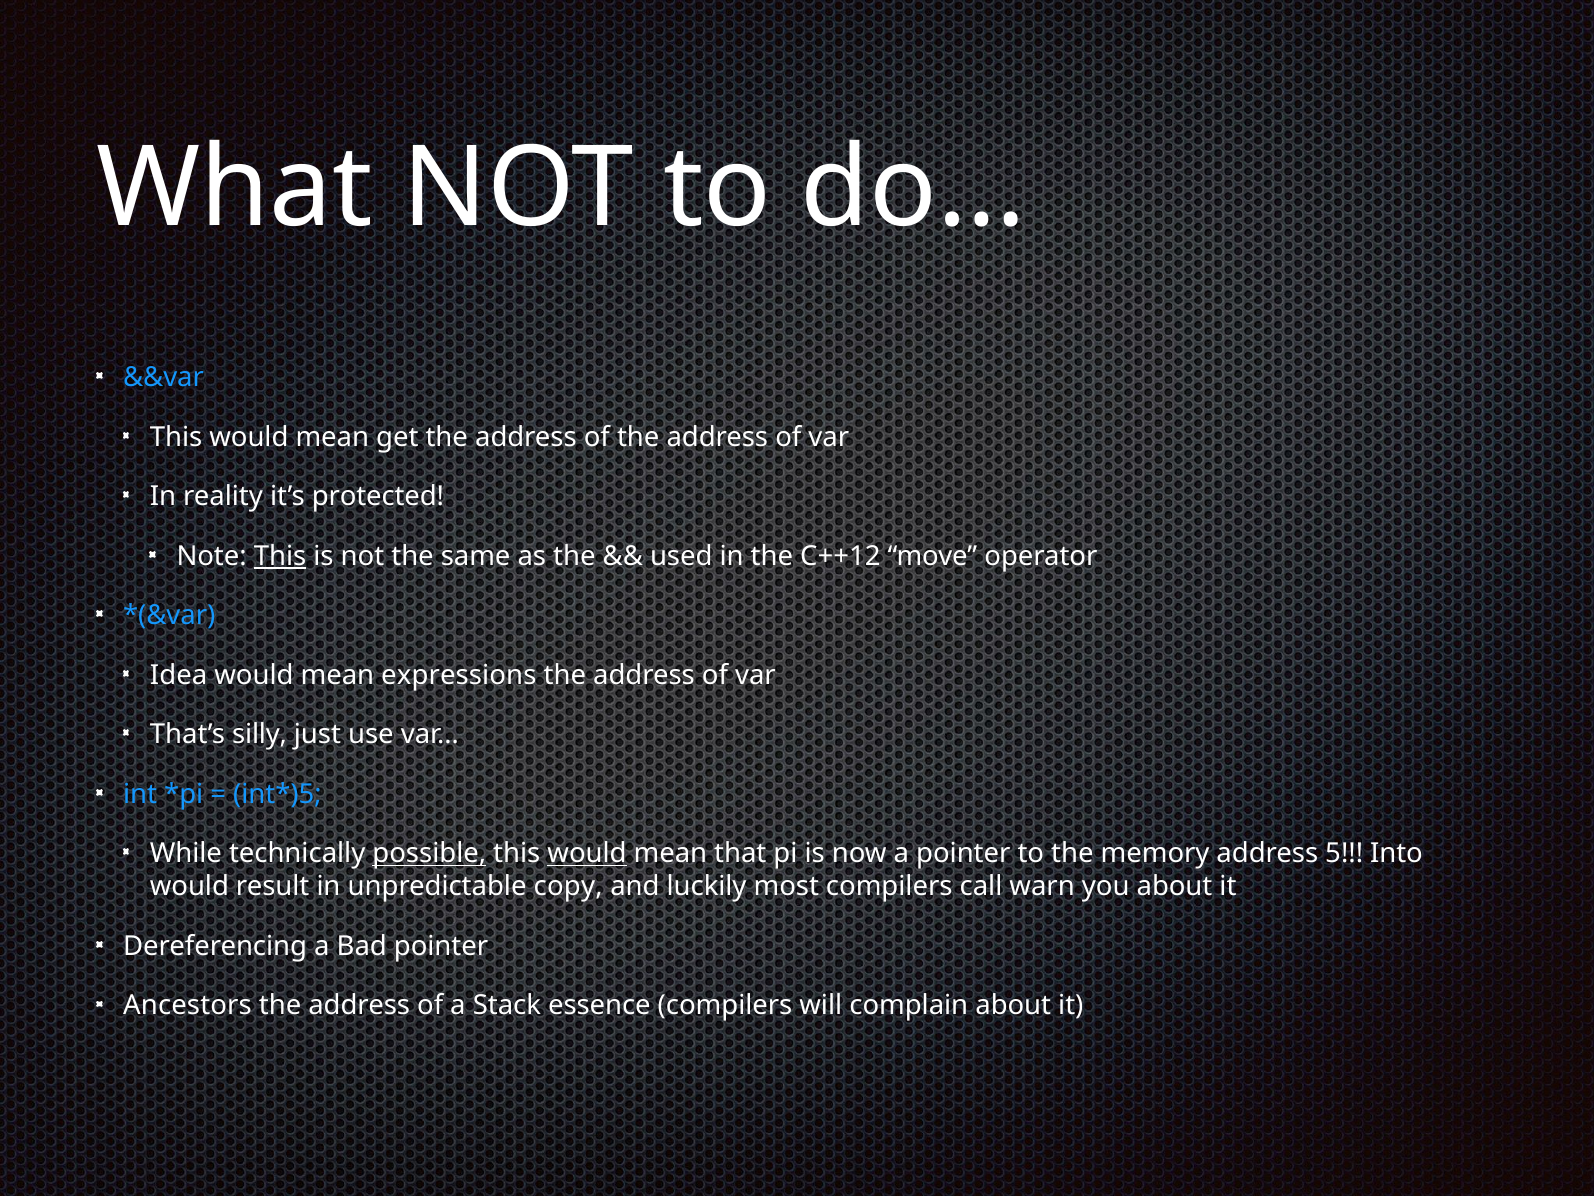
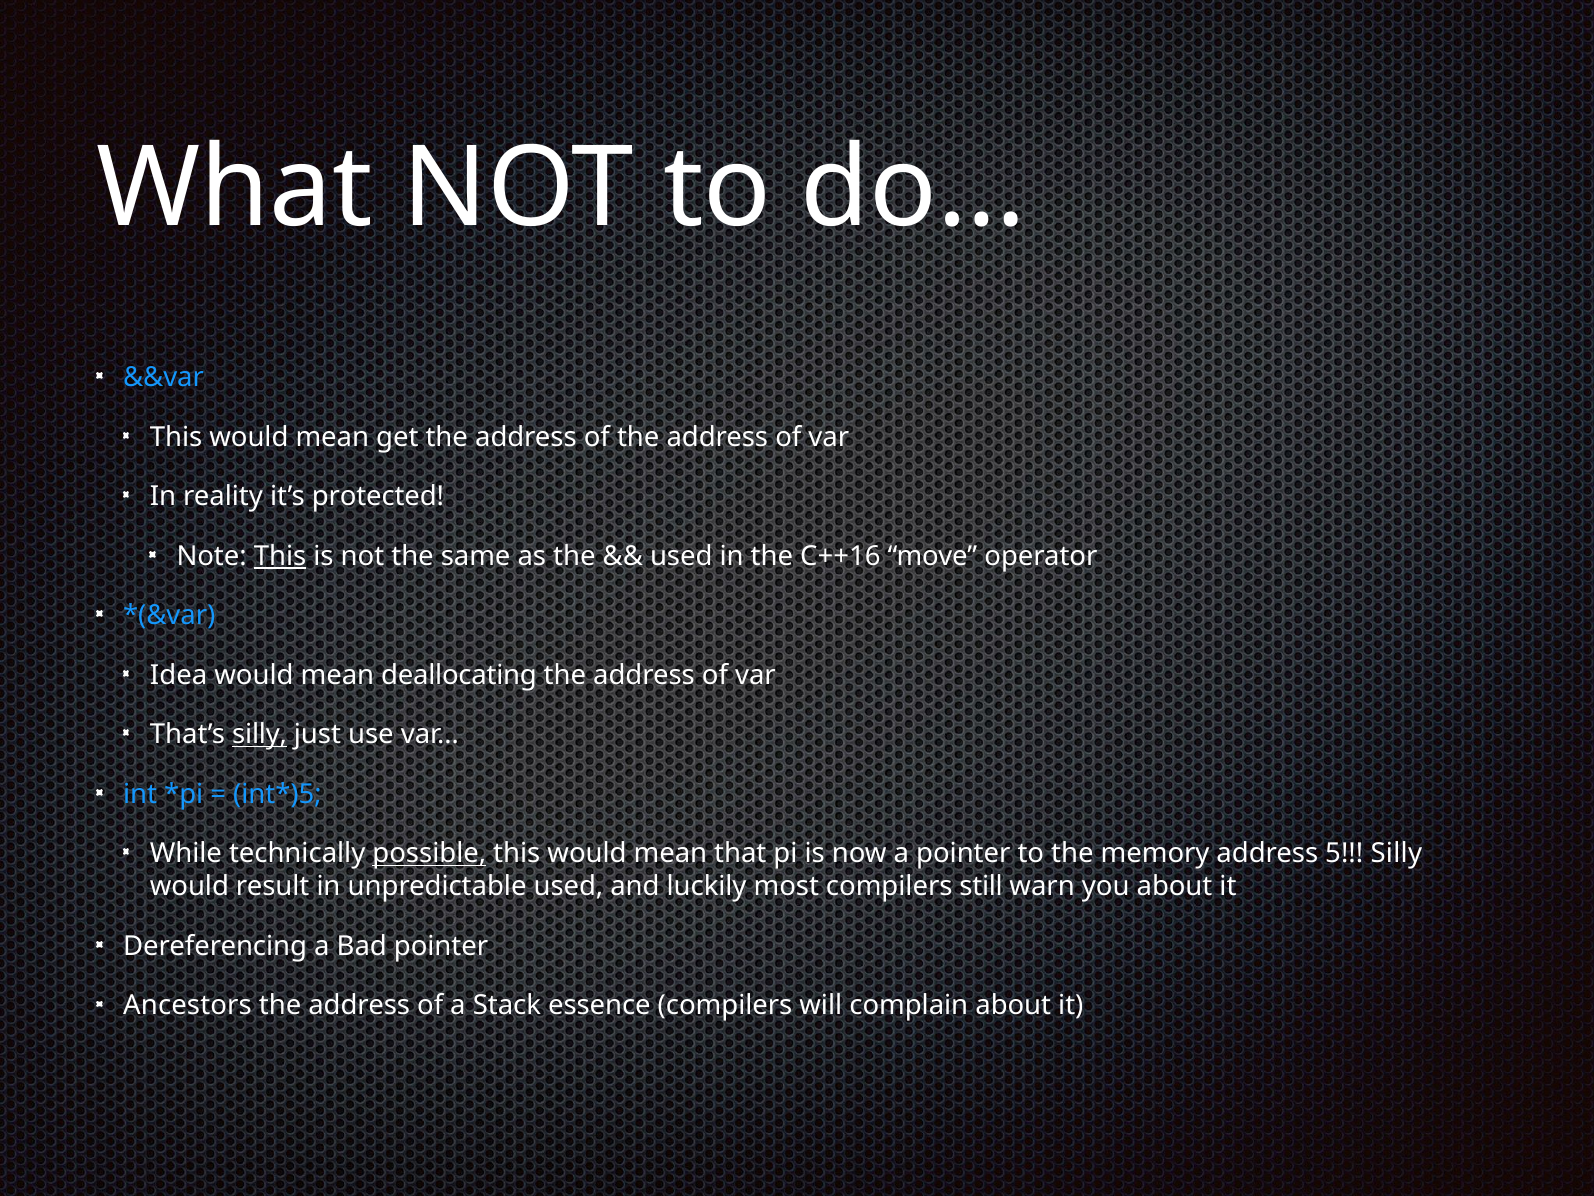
C++12: C++12 -> C++16 (840, 556)
expressions: expressions -> deallocating (459, 675)
silly underline: none -> present (260, 734)
would underline: present -> none (587, 853)
5 Into: Into -> Silly (1396, 853)
unpredictable copy: copy -> used (568, 886)
call: call -> still (981, 886)
